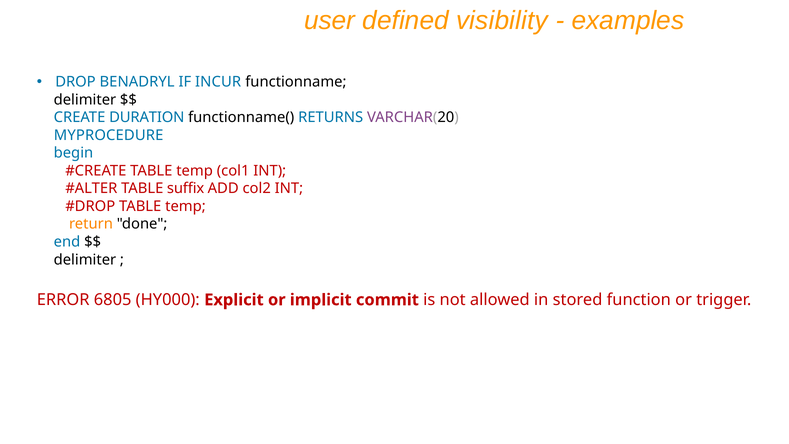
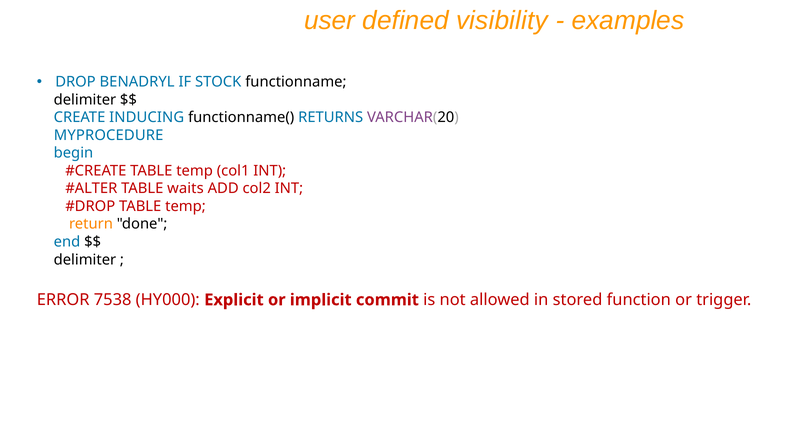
INCUR: INCUR -> STOCK (218, 82)
DURATION: DURATION -> INDUCING (147, 117)
suffix: suffix -> waits (185, 189)
6805: 6805 -> 7538 (113, 300)
